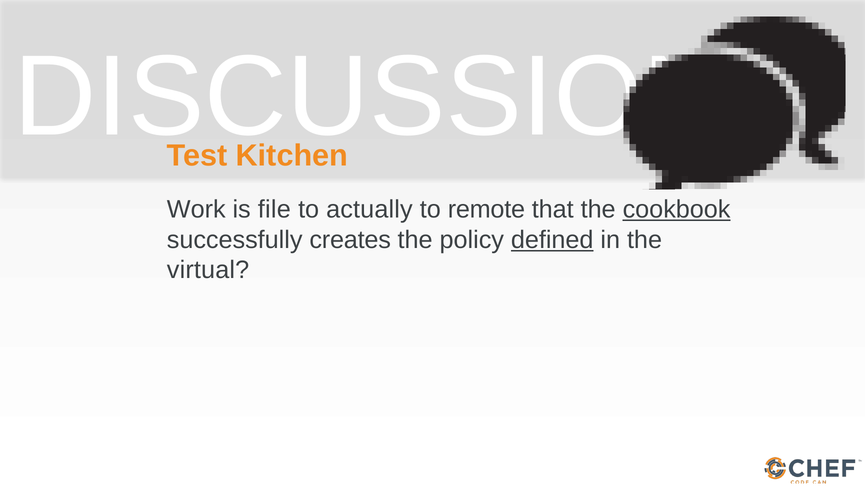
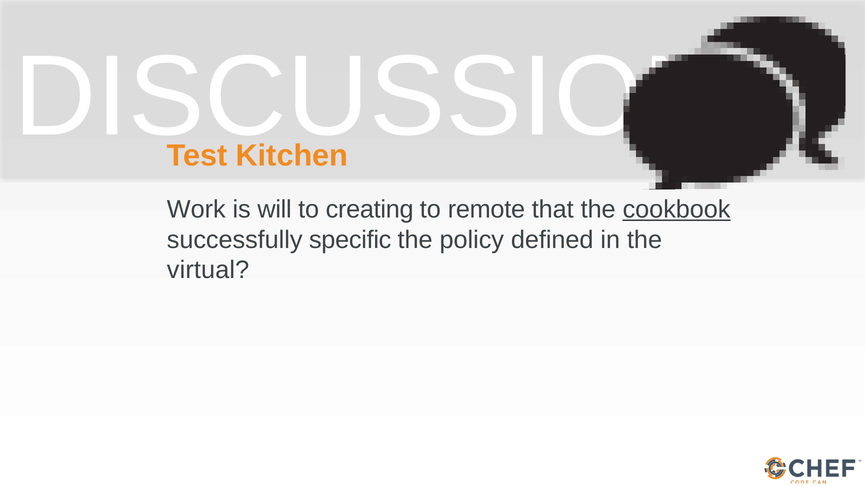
file: file -> will (275, 210)
actually: actually -> creating (370, 210)
creates: creates -> specific (350, 240)
defined underline: present -> none (552, 240)
